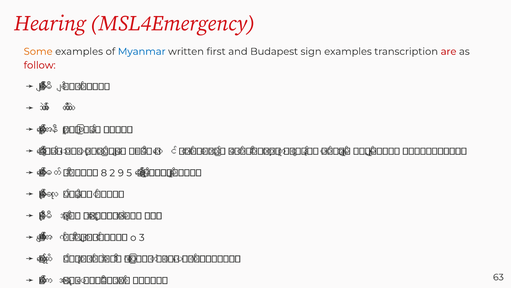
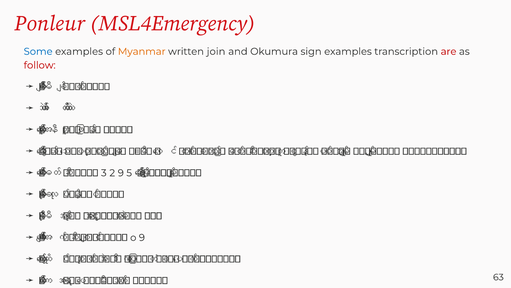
Hearing: Hearing -> Ponleur (50, 23)
Some colour: orange -> blue (38, 51)
Myanmar colour: blue -> orange (142, 51)
first: first -> join (216, 51)
Budapest: Budapest -> Okumura (274, 51)
8: 8 -> 3 (104, 173)
o 3: 3 -> 9 (142, 237)
